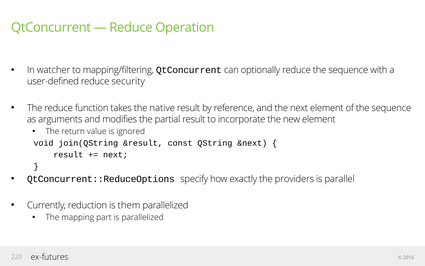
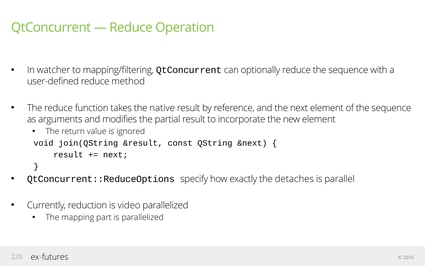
security: security -> method (128, 81)
providers: providers -> detaches (294, 179)
them: them -> video (129, 205)
